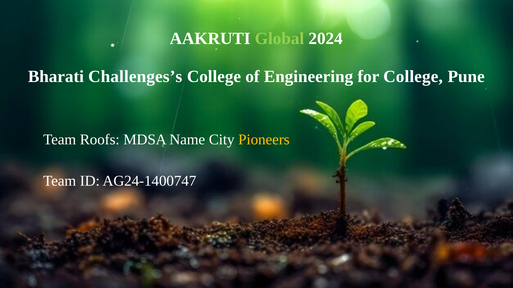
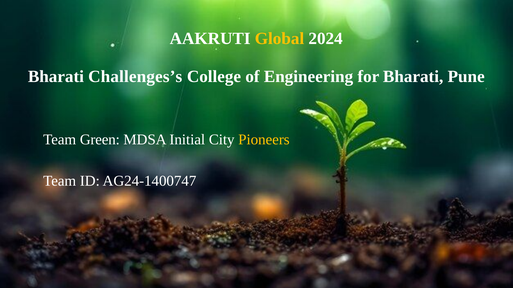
Global colour: light green -> yellow (279, 39)
for College: College -> Bharati (413, 77)
Roofs: Roofs -> Green (100, 140)
Name: Name -> Initial (187, 140)
